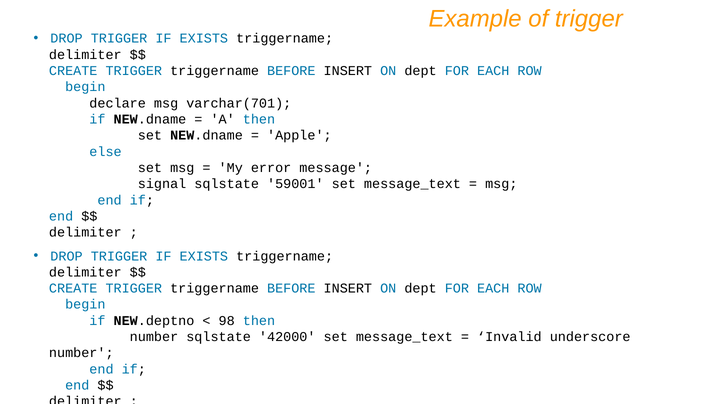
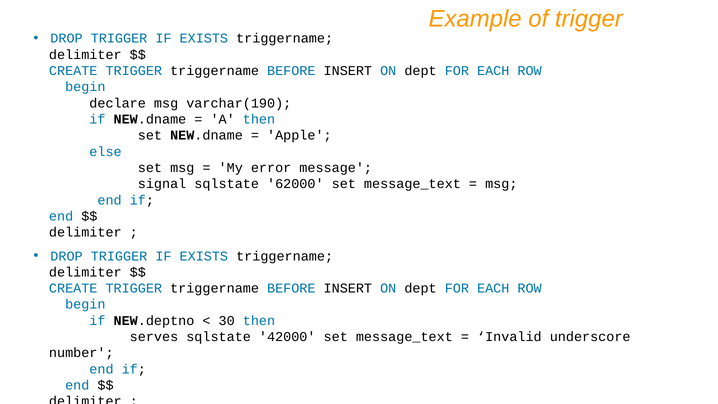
varchar(701: varchar(701 -> varchar(190 (239, 103)
59001: 59001 -> 62000 (295, 184)
98: 98 -> 30 (227, 321)
number: number -> serves (154, 337)
